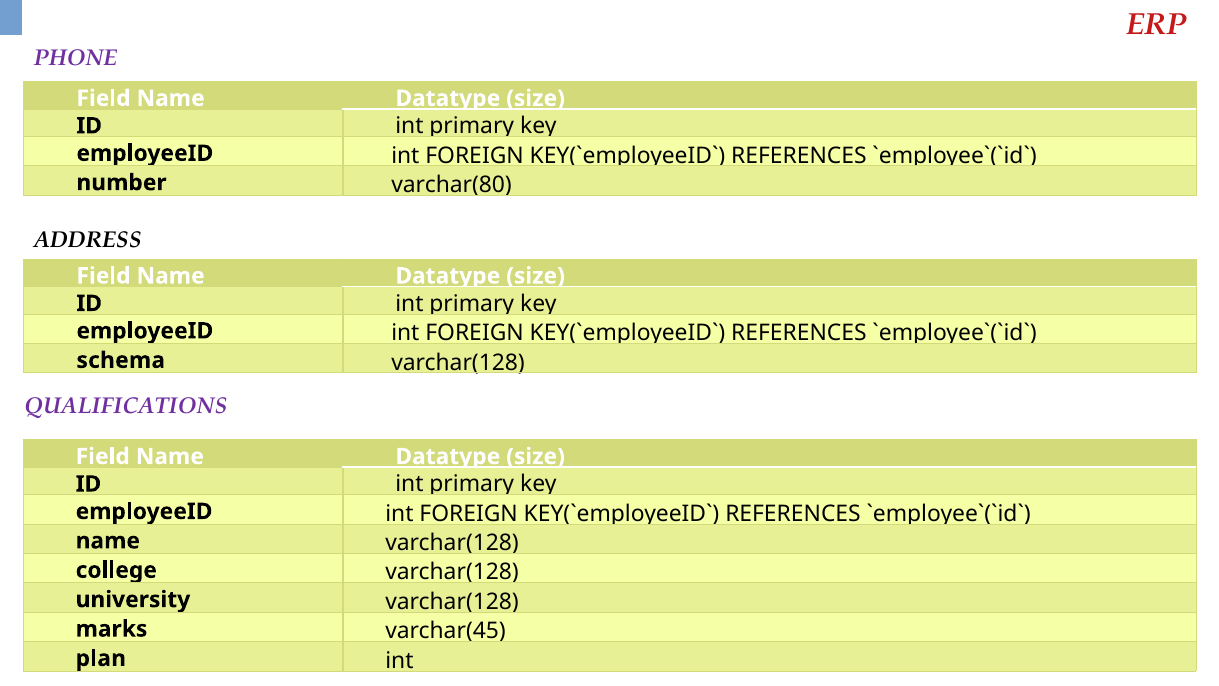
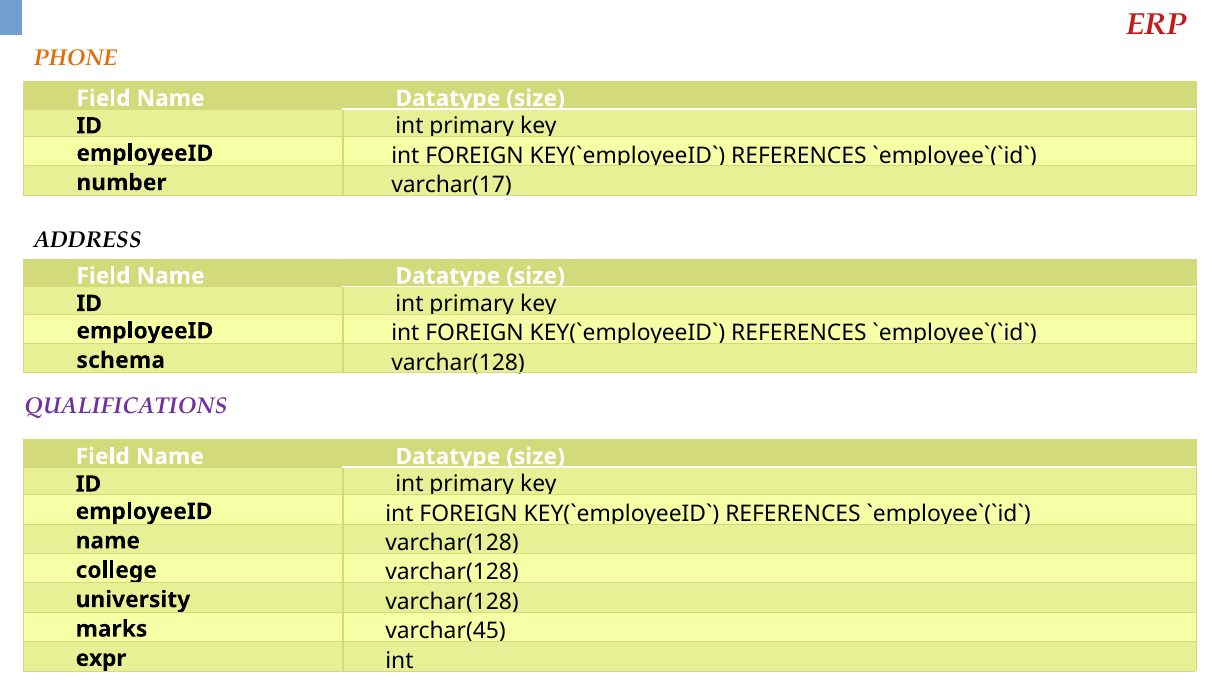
PHONE colour: purple -> orange (75, 58)
varchar(80: varchar(80 -> varchar(17 (452, 185)
plan: plan -> expr (101, 658)
